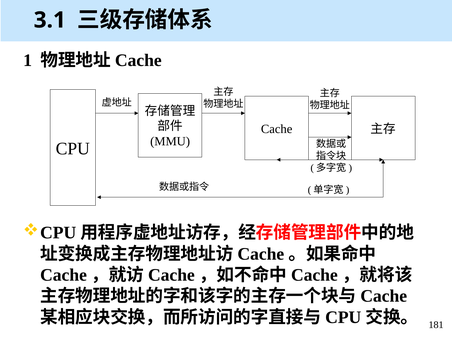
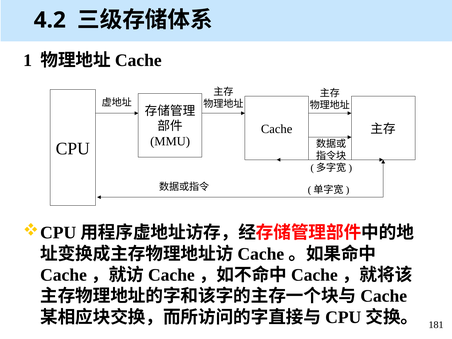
3.1: 3.1 -> 4.2 (50, 20)
